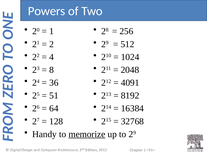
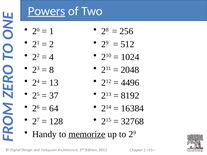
Powers underline: none -> present (47, 11)
36: 36 -> 13 (54, 83)
4091: 4091 -> 4496 (130, 83)
51: 51 -> 37 (54, 96)
